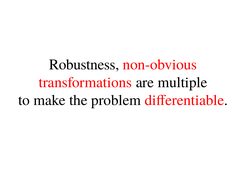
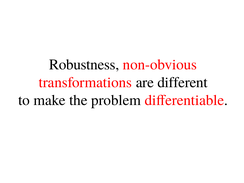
multiple: multiple -> different (183, 82)
